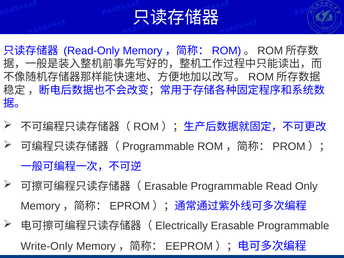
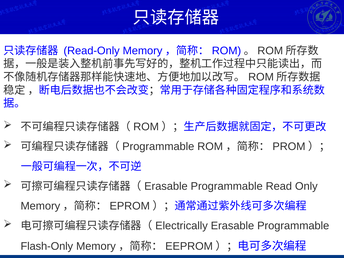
Write-Only: Write-Only -> Flash-Only (47, 246)
